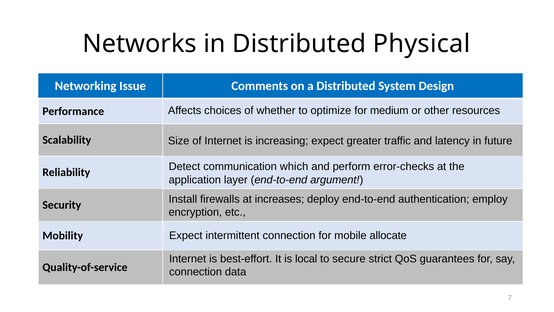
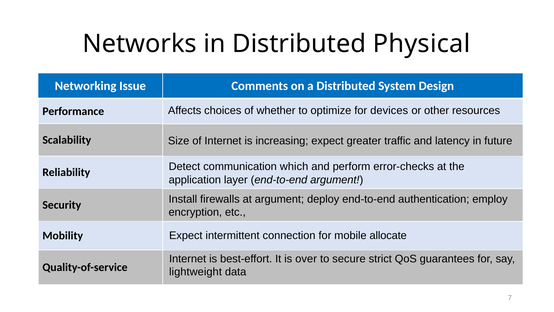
medium: medium -> devices (389, 110)
at increases: increases -> argument (279, 199)
local: local -> over (306, 259)
connection: connection -> lightweight (196, 272)
